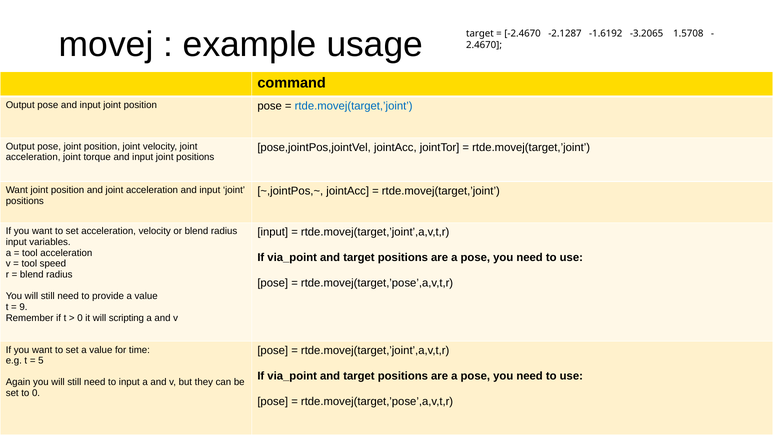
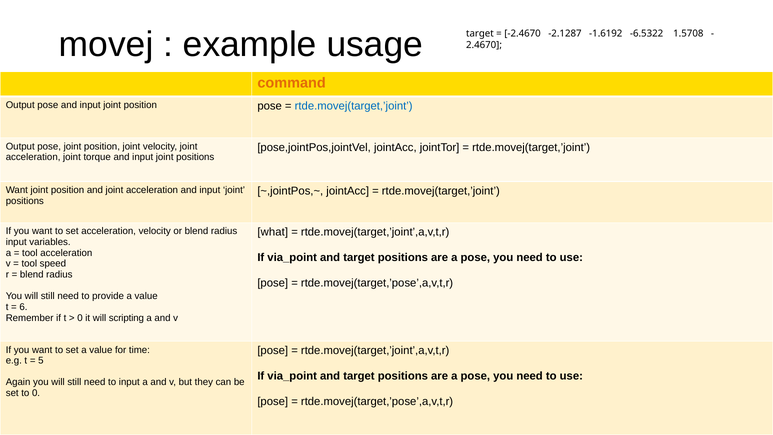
-3.2065: -3.2065 -> -6.5322 (647, 33)
command colour: black -> orange (292, 83)
input: input -> what (273, 232)
9: 9 -> 6 (23, 307)
